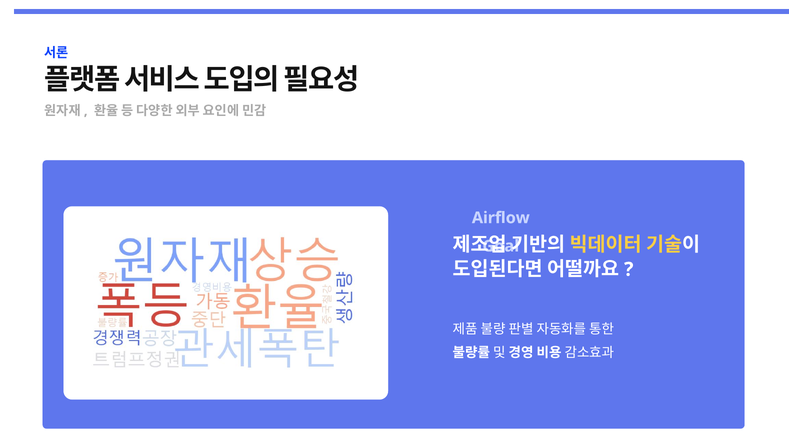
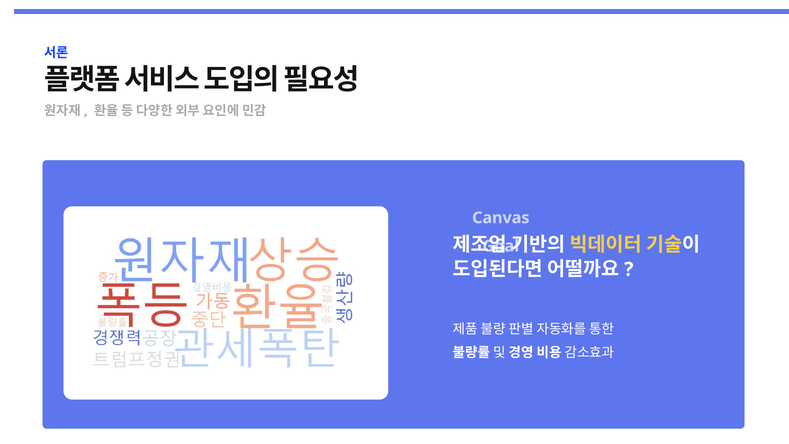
Airflow: Airflow -> Canvas (501, 218)
